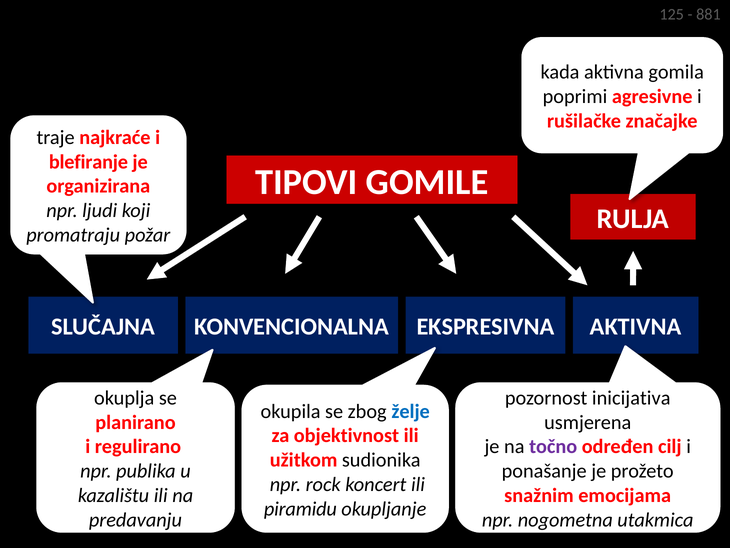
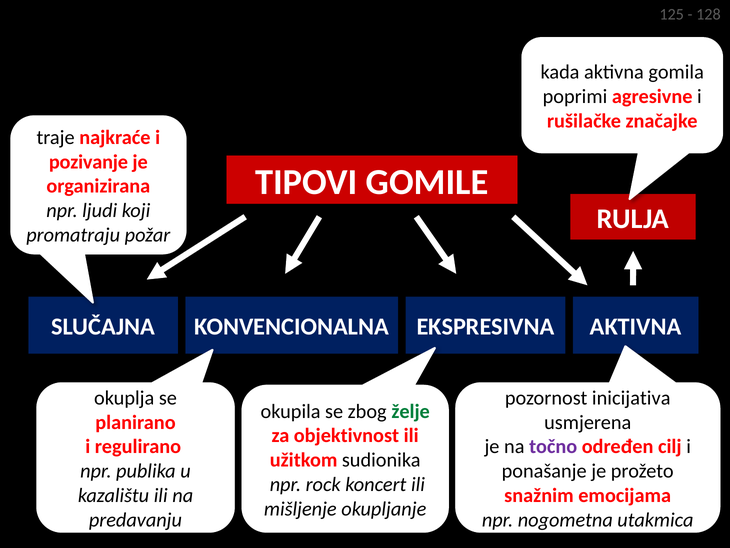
881: 881 -> 128 (708, 14)
blefiranje: blefiranje -> pozivanje (88, 162)
želje colour: blue -> green (411, 411)
piramidu: piramidu -> mišljenje (300, 508)
